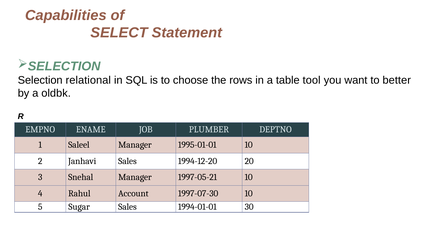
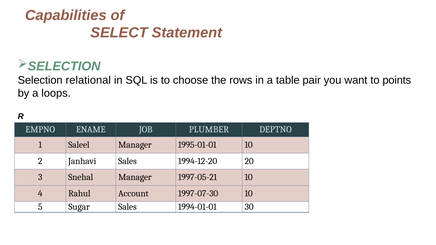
tool: tool -> pair (312, 80)
better: better -> points (397, 80)
oldbk: oldbk -> loops (56, 93)
